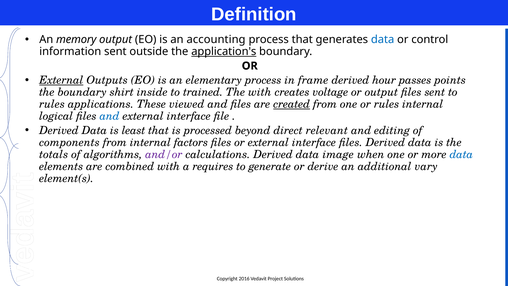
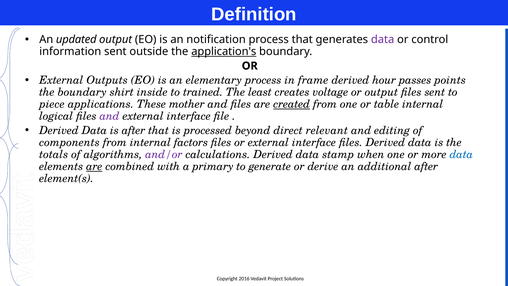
memory: memory -> updated (76, 40)
accounting: accounting -> notification (216, 40)
data colour: blue -> purple (383, 40)
External underline: present -> none (61, 80)
The with: with -> least (260, 92)
rules: rules -> piece (52, 104)
viewed: viewed -> mother (187, 104)
or rules: rules -> table (387, 104)
and colour: blue -> purple (110, 116)
is least: least -> after (134, 130)
image: image -> stamp (338, 154)
are underline: none -> present (94, 166)
requires: requires -> primary (213, 166)
additional vary: vary -> after (426, 166)
